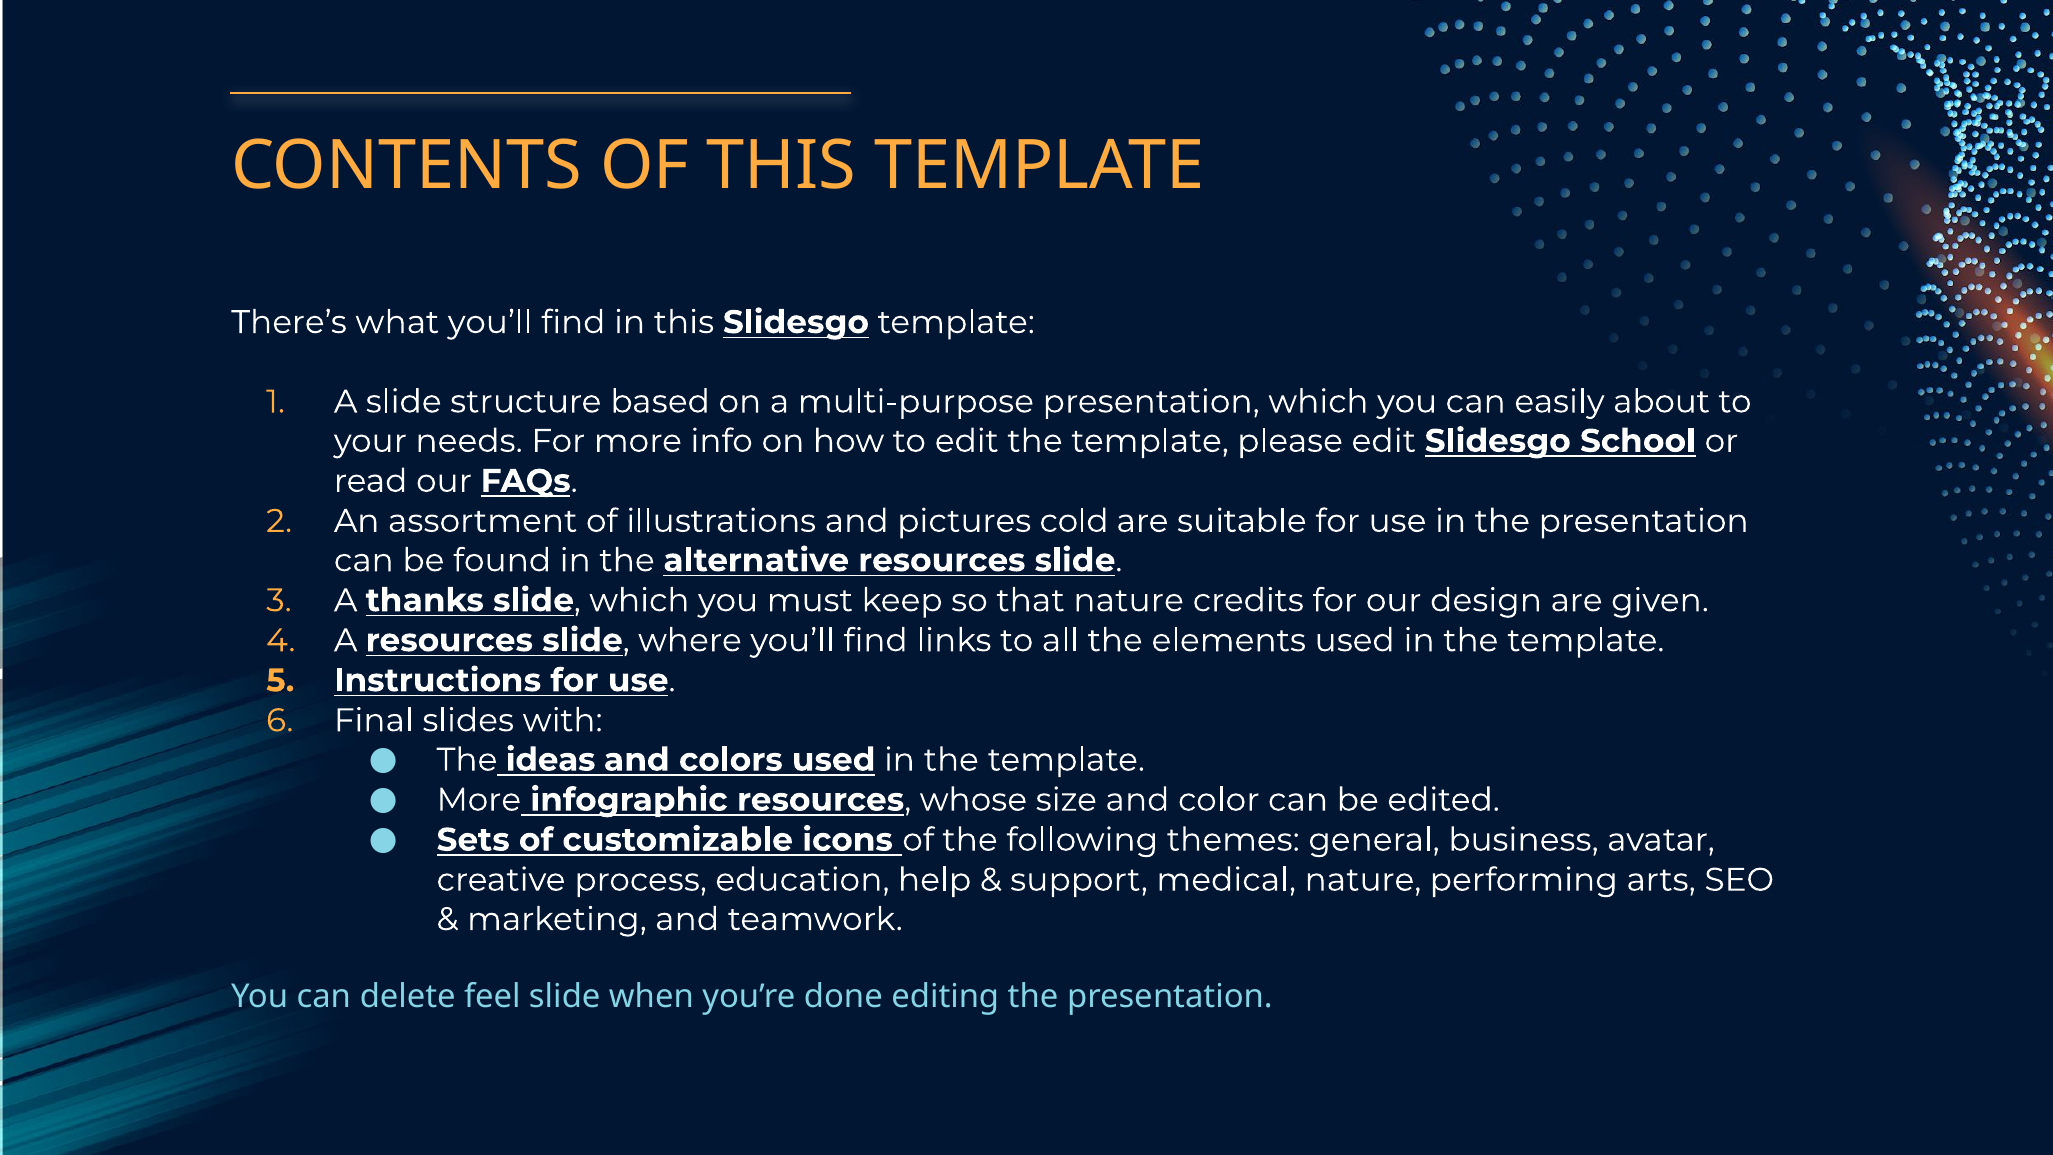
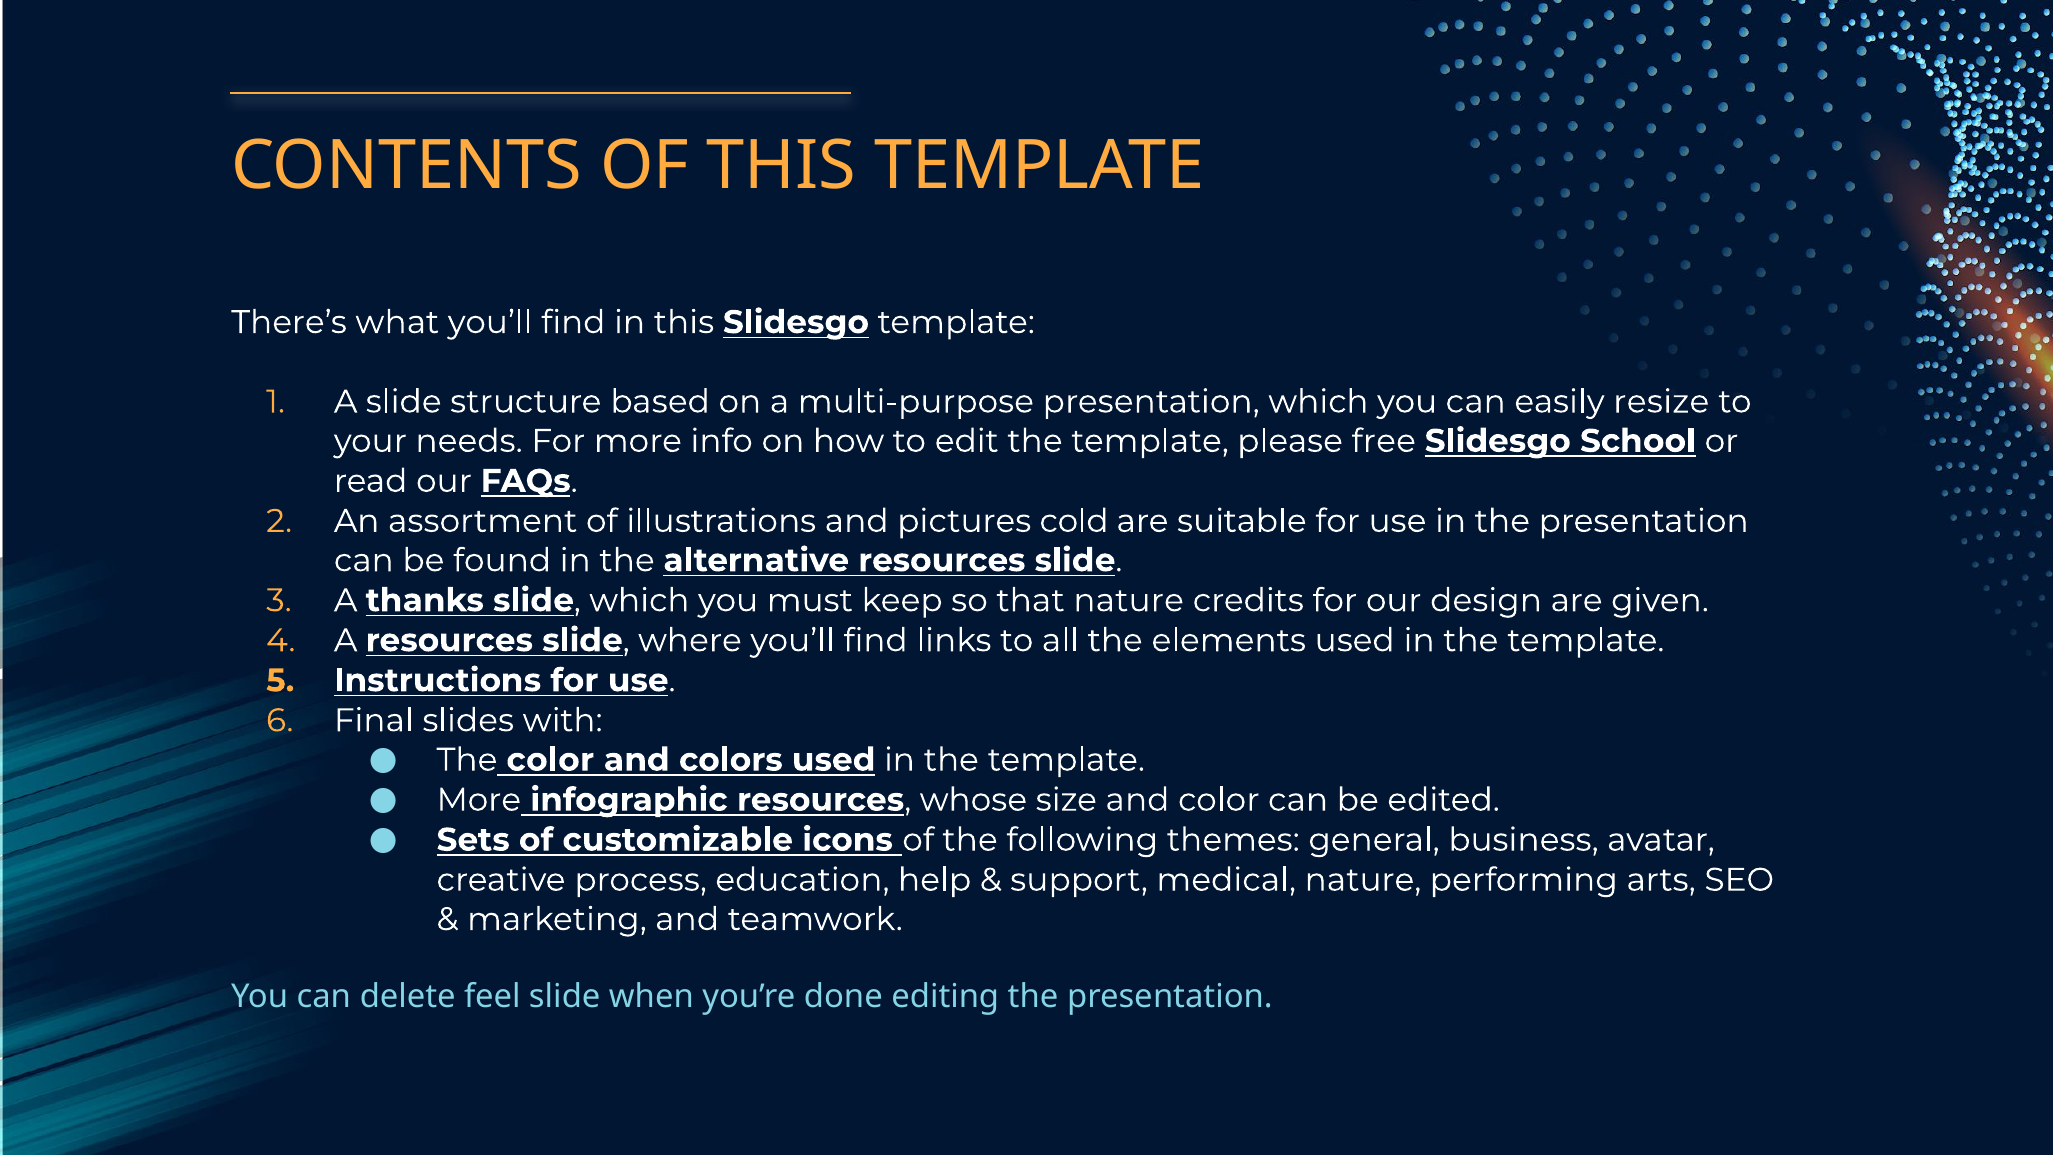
about: about -> resize (1661, 402)
please edit: edit -> free (1384, 441)
The ideas: ideas -> color (550, 760)
